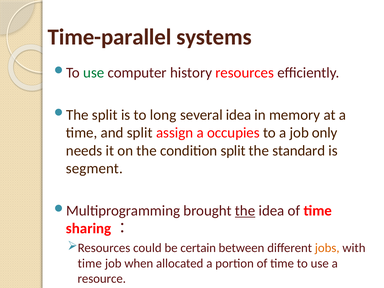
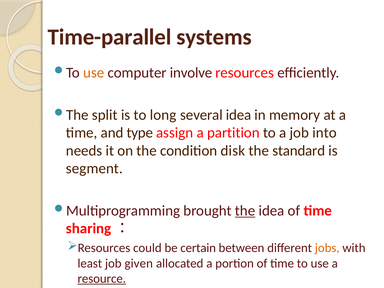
use colour: green -> orange (94, 73)
history: history -> involve (191, 73)
and split: split -> type (140, 133)
occupies: occupies -> partition (233, 133)
only: only -> into (325, 133)
condition split: split -> disk (233, 151)
time: time -> least (90, 263)
when: when -> given (139, 263)
resource underline: none -> present (102, 279)
